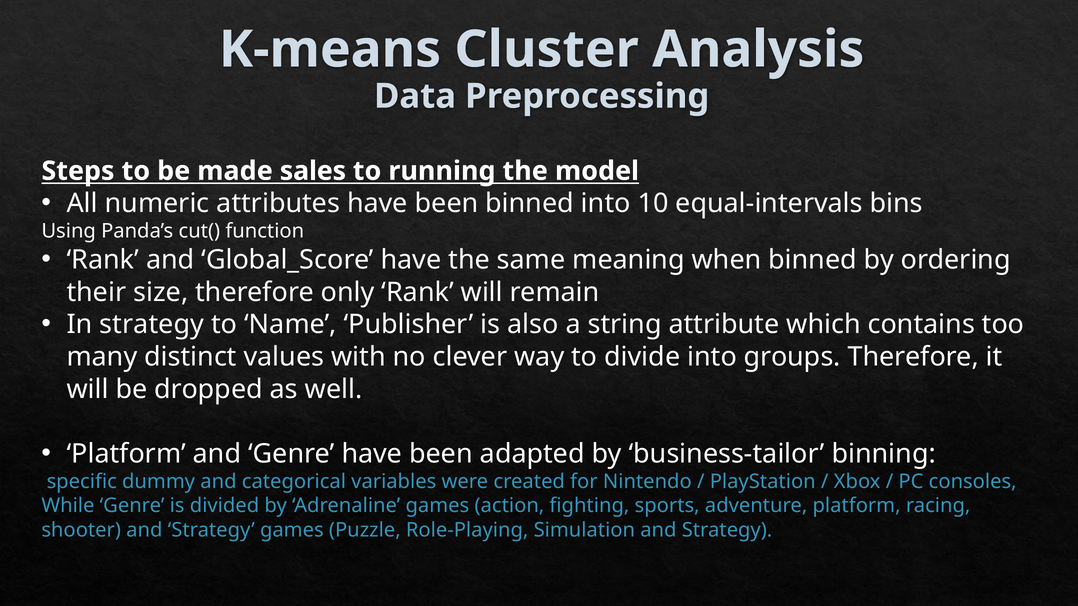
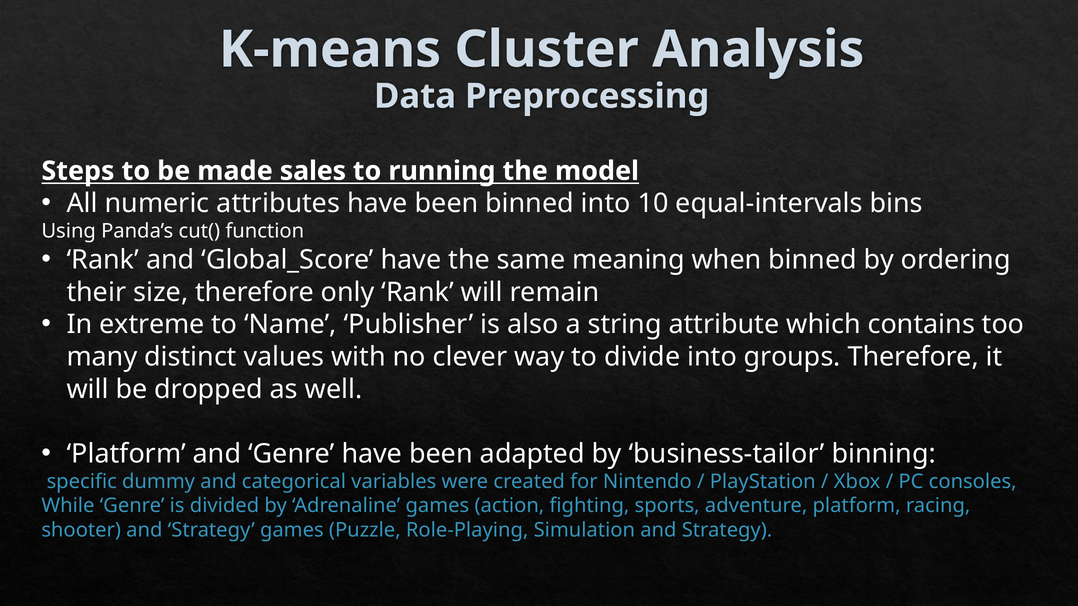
In strategy: strategy -> extreme (152, 325)
